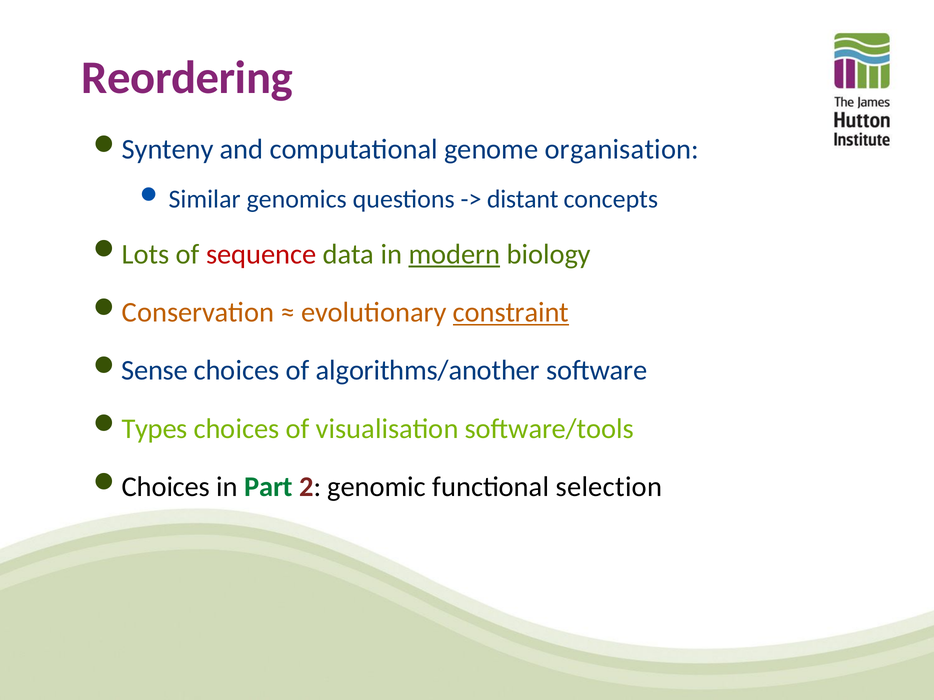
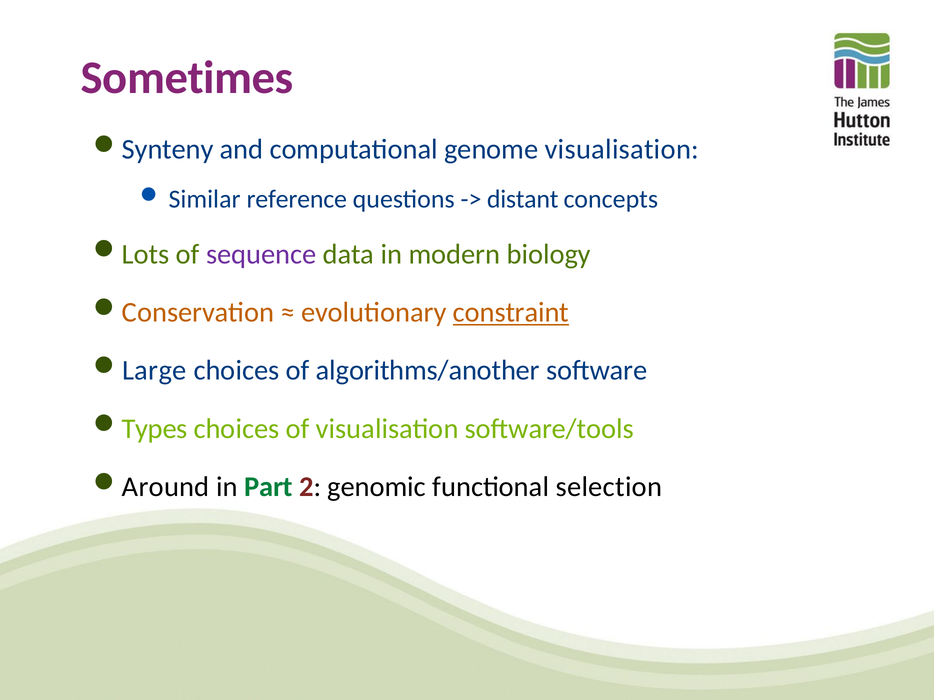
Reordering: Reordering -> Sometimes (187, 78)
genome organisation: organisation -> visualisation (622, 150)
genomics: genomics -> reference (297, 199)
sequence colour: red -> purple (261, 254)
modern underline: present -> none (454, 254)
Sense: Sense -> Large (154, 371)
Choices: Choices -> Around (166, 487)
